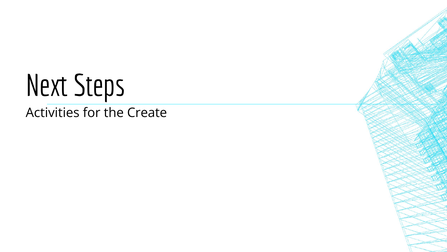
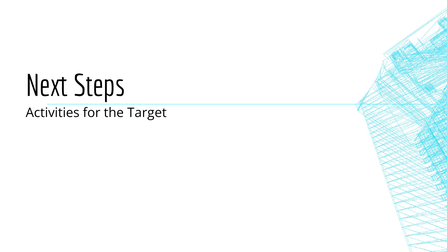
Create: Create -> Target (147, 113)
